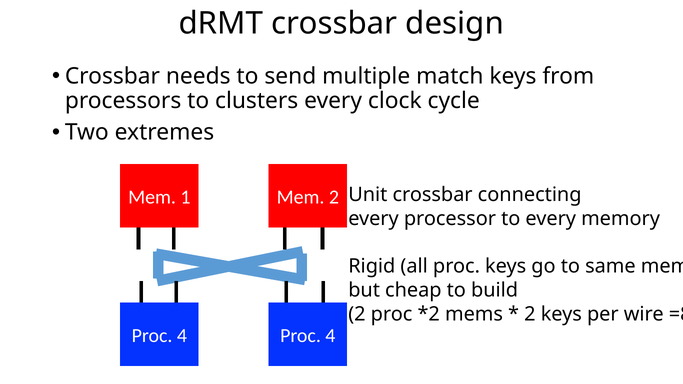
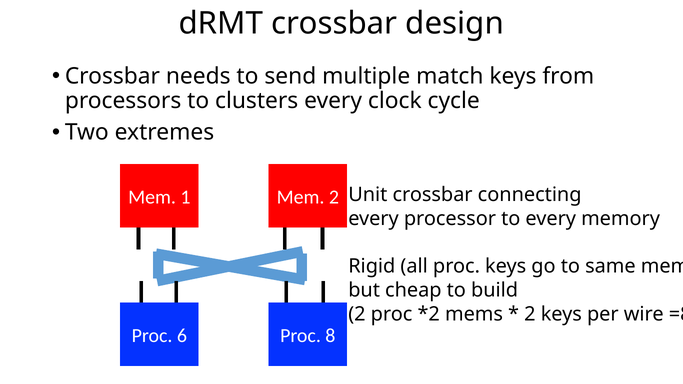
4: 4 -> 6 (182, 336)
4: 4 -> 8 (330, 336)
